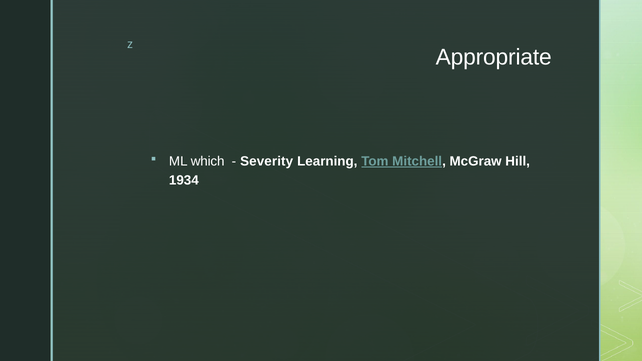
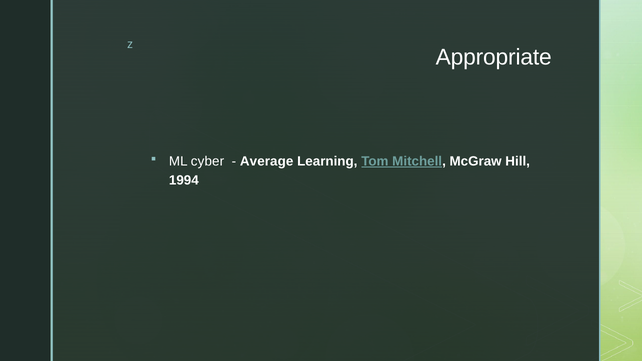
which: which -> cyber (207, 161)
Severity: Severity -> Average (267, 161)
1934: 1934 -> 1994 (184, 181)
